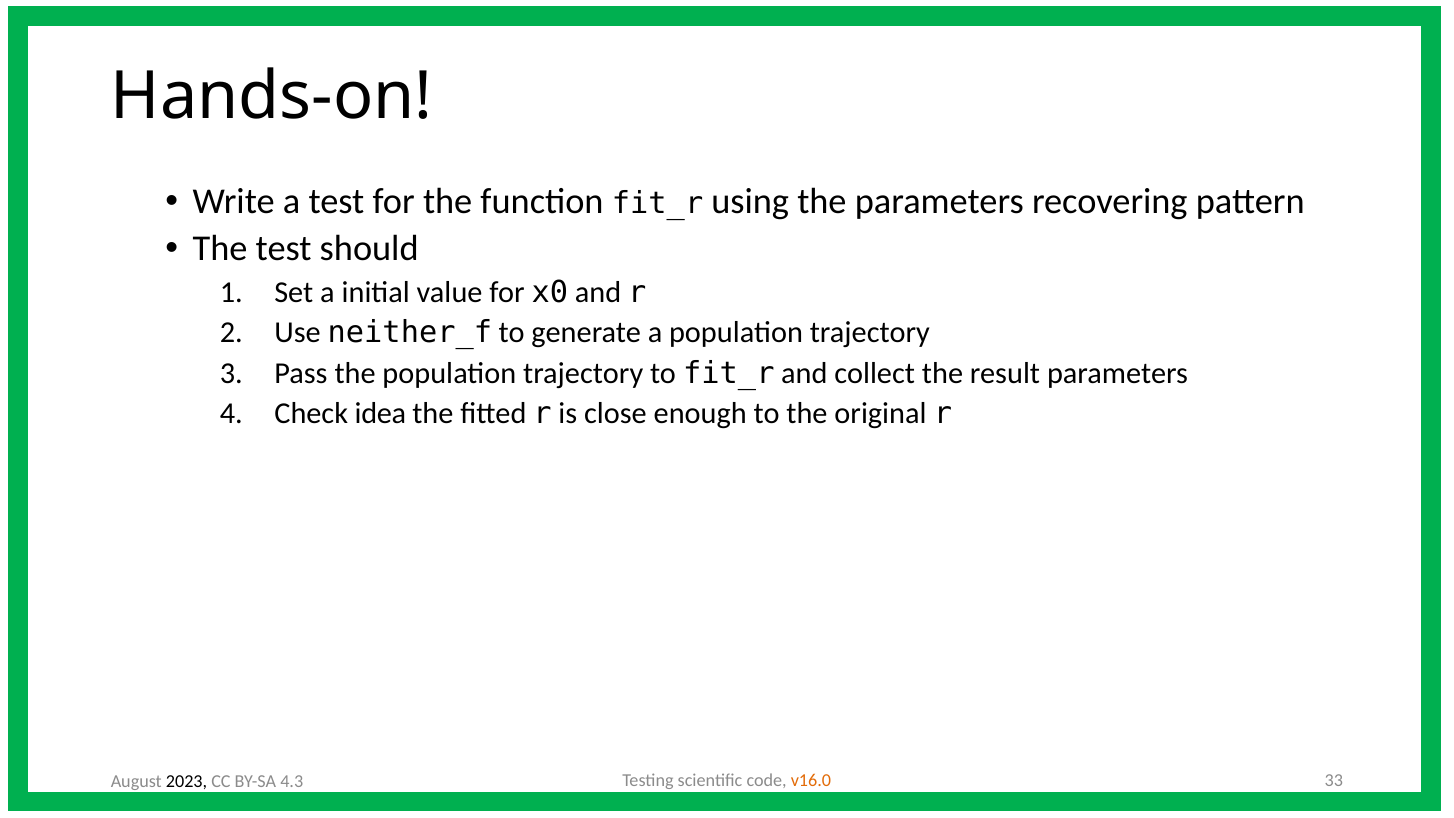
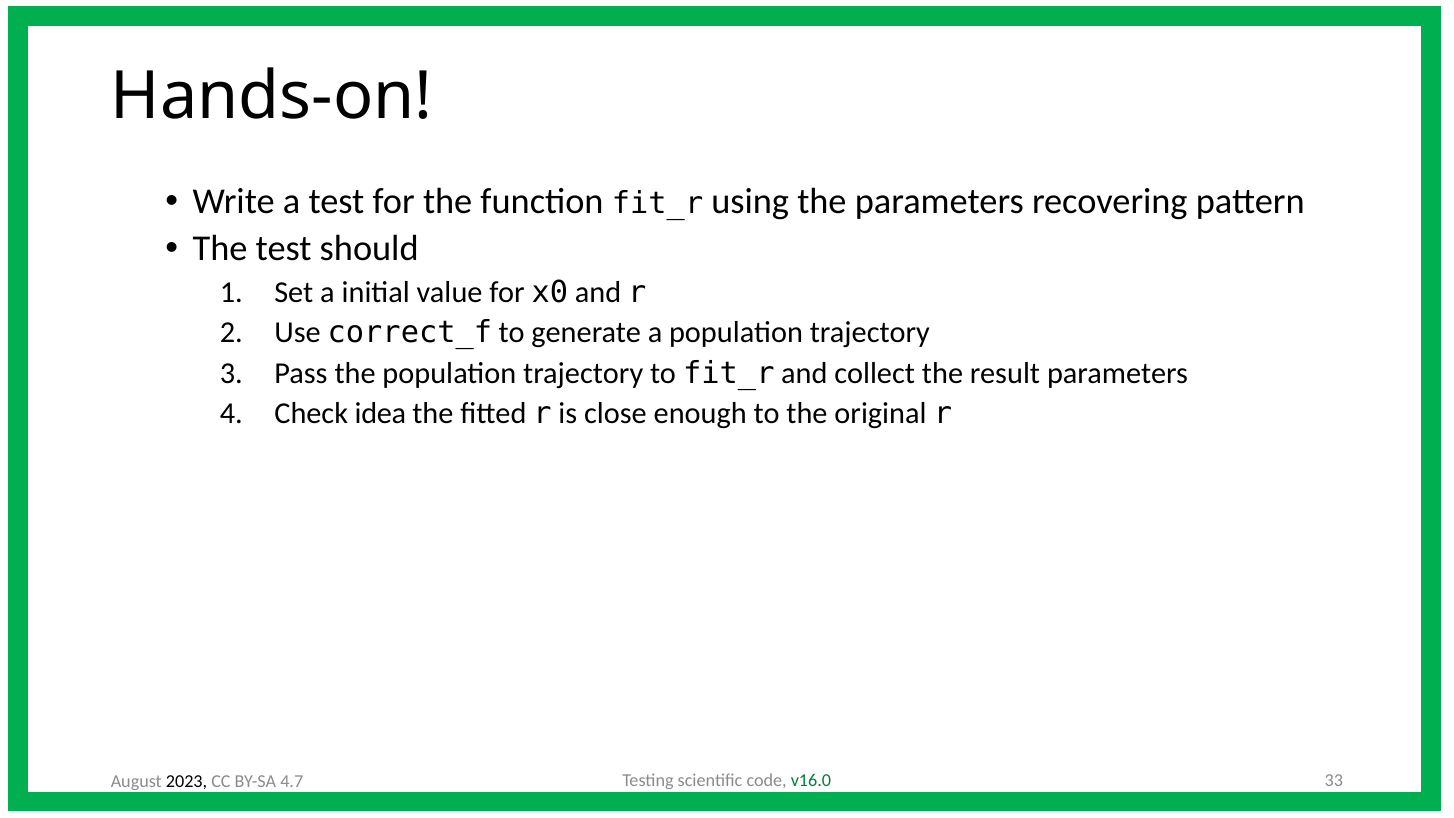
neither_f: neither_f -> correct_f (410, 333)
v16.0 colour: orange -> green (811, 781)
4.3: 4.3 -> 4.7 (292, 781)
